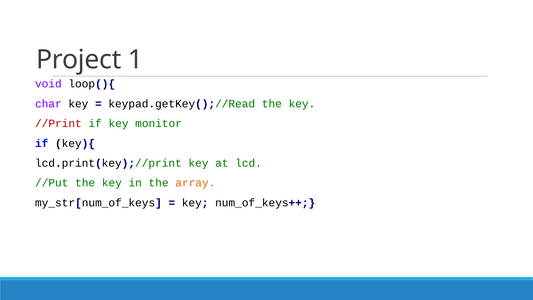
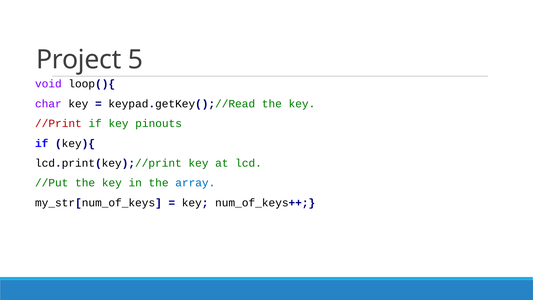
1: 1 -> 5 (135, 60)
monitor: monitor -> pinouts (159, 123)
array colour: orange -> blue (195, 183)
